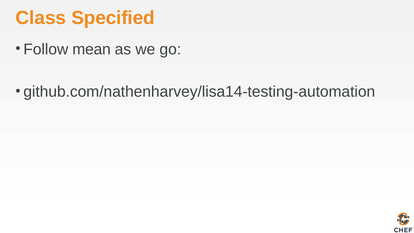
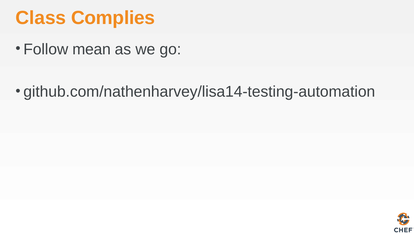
Specified: Specified -> Complies (113, 18)
